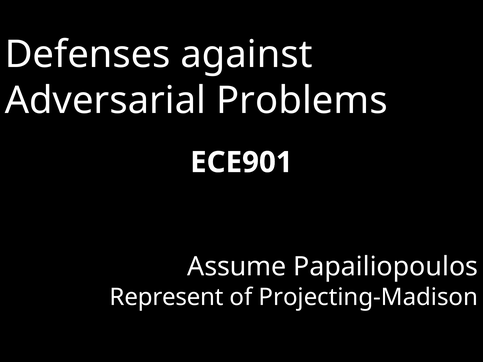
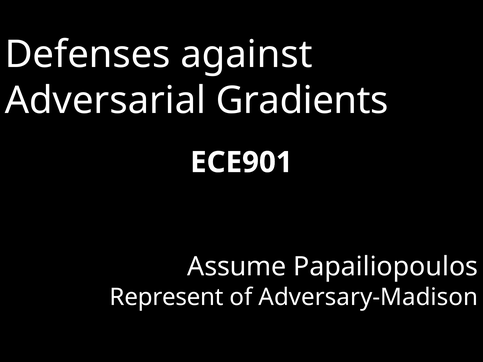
Problems: Problems -> Gradients (302, 101)
Projecting-Madison: Projecting-Madison -> Adversary-Madison (368, 297)
